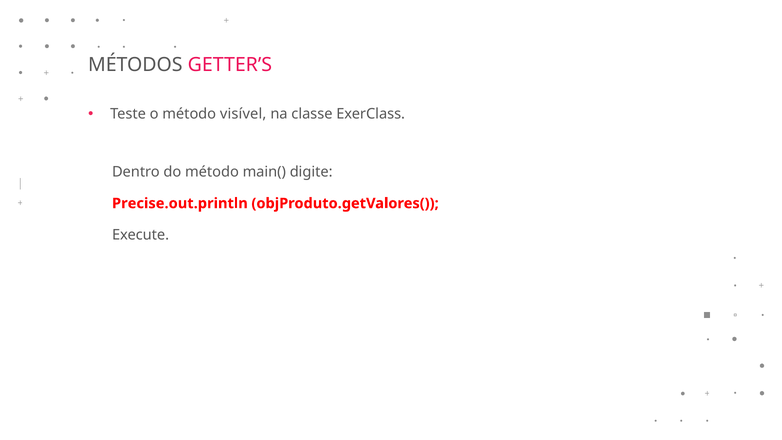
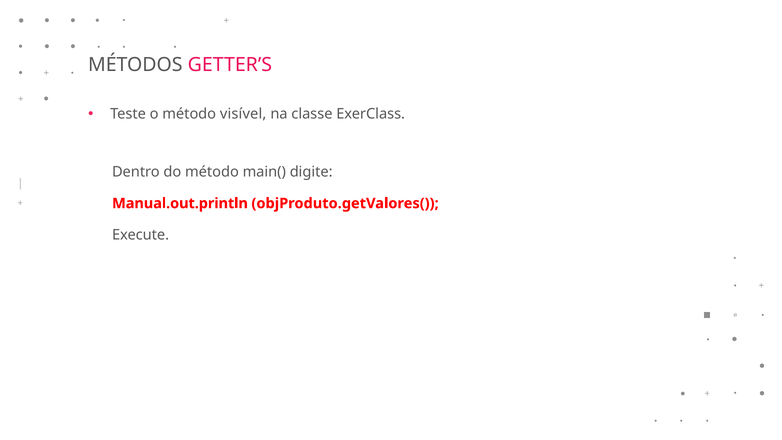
Precise.out.println: Precise.out.println -> Manual.out.println (180, 204)
